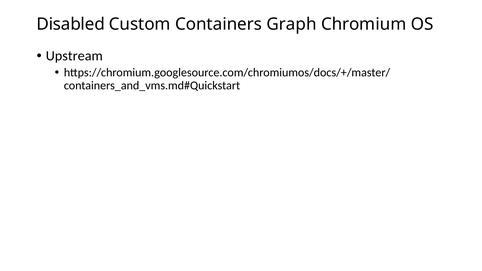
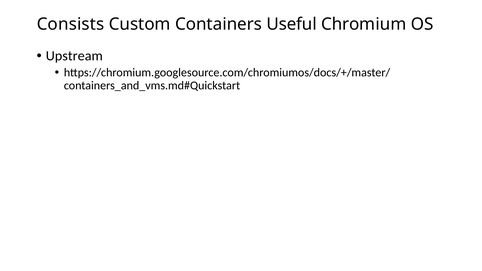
Disabled: Disabled -> Consists (70, 24)
Graph: Graph -> Useful (292, 24)
